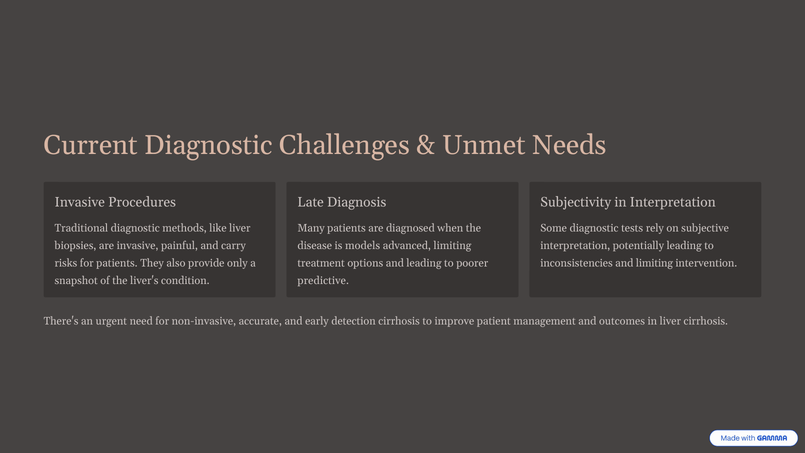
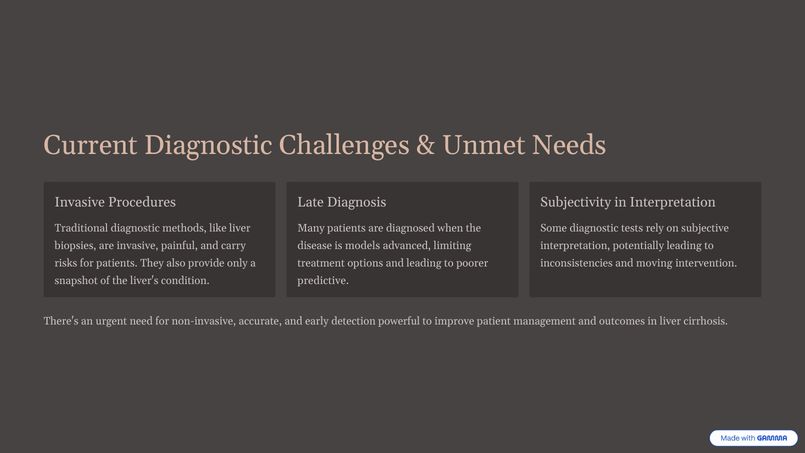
and limiting: limiting -> moving (654, 263)
detection cirrhosis: cirrhosis -> powerful (399, 321)
